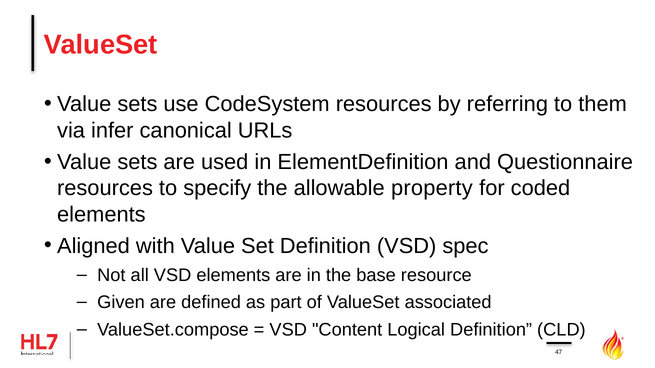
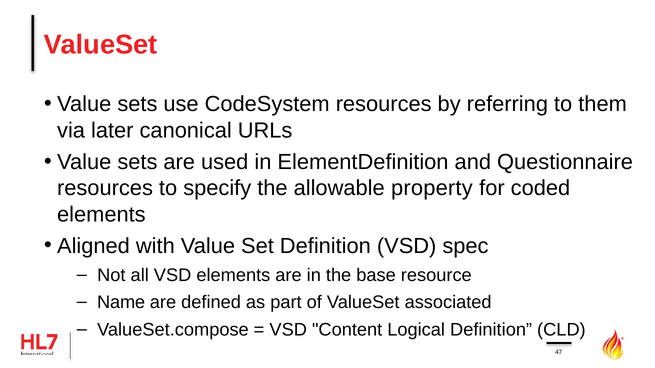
infer: infer -> later (112, 131)
Given: Given -> Name (121, 303)
